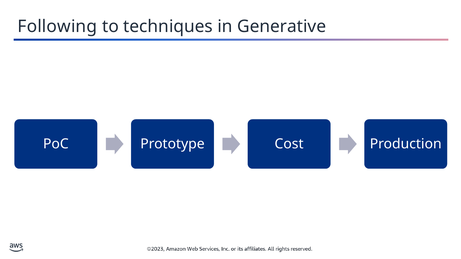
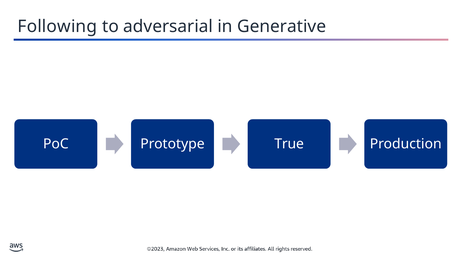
techniques: techniques -> adversarial (168, 26)
Cost: Cost -> True (289, 144)
